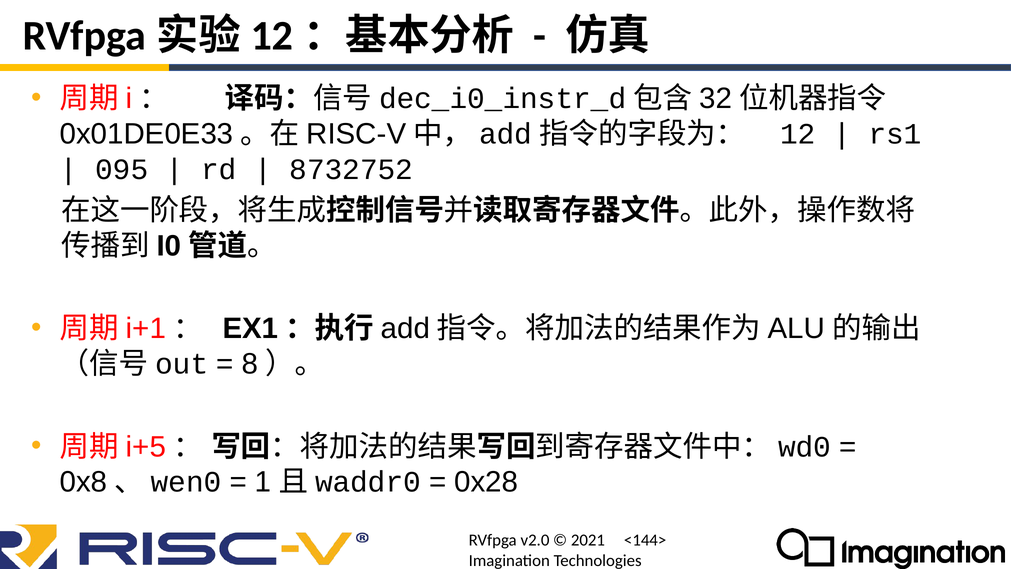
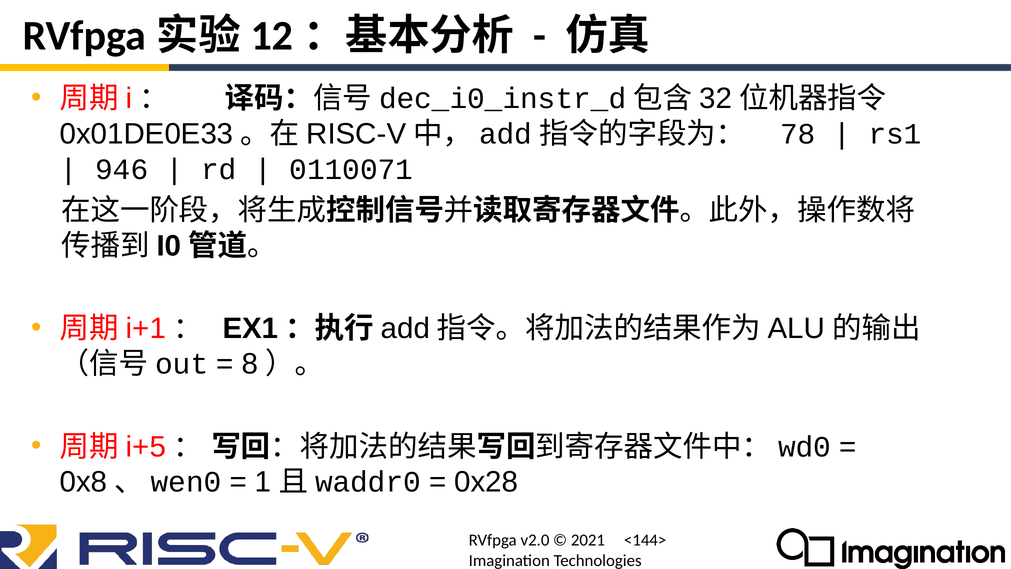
12: 12 -> 78 (798, 134)
095: 095 -> 946 (122, 169)
8732752: 8732752 -> 0110071 (351, 169)
